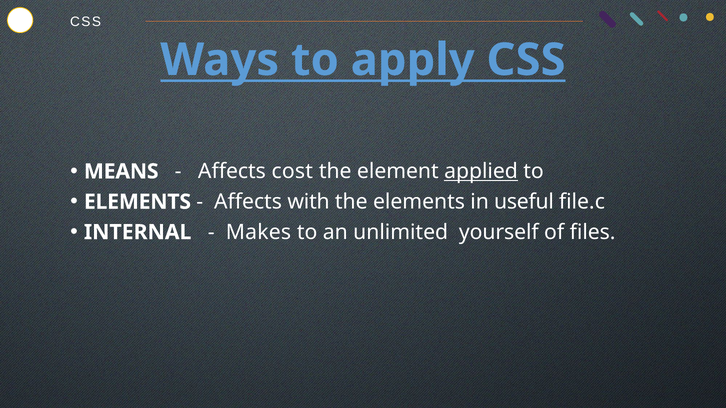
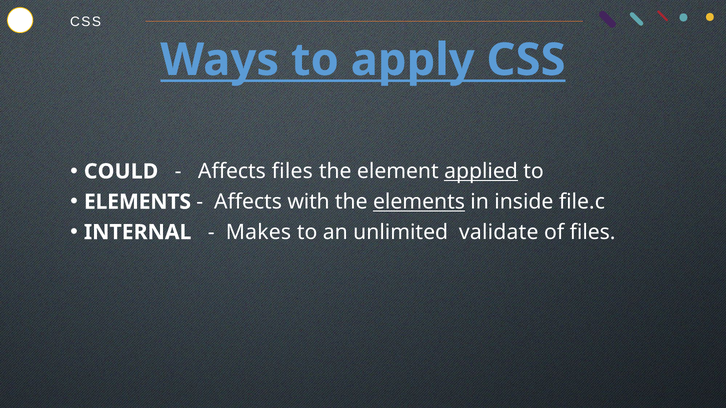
MEANS: MEANS -> COULD (121, 172)
Affects cost: cost -> files (292, 172)
elements underline: none -> present (419, 202)
useful: useful -> inside (524, 202)
yourself: yourself -> validate (499, 232)
